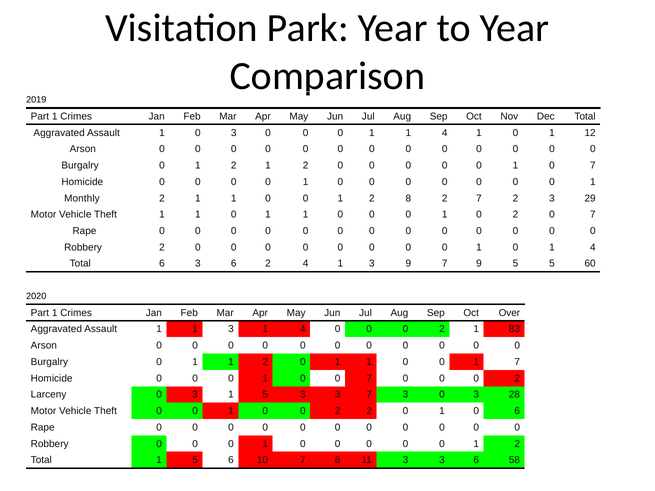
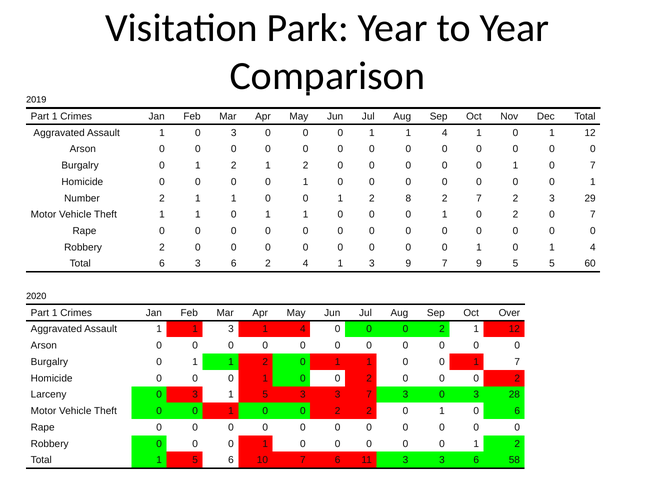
Monthly: Monthly -> Number (82, 198)
2 1 83: 83 -> 12 (514, 329)
7: 7 -> 2 (369, 378)
